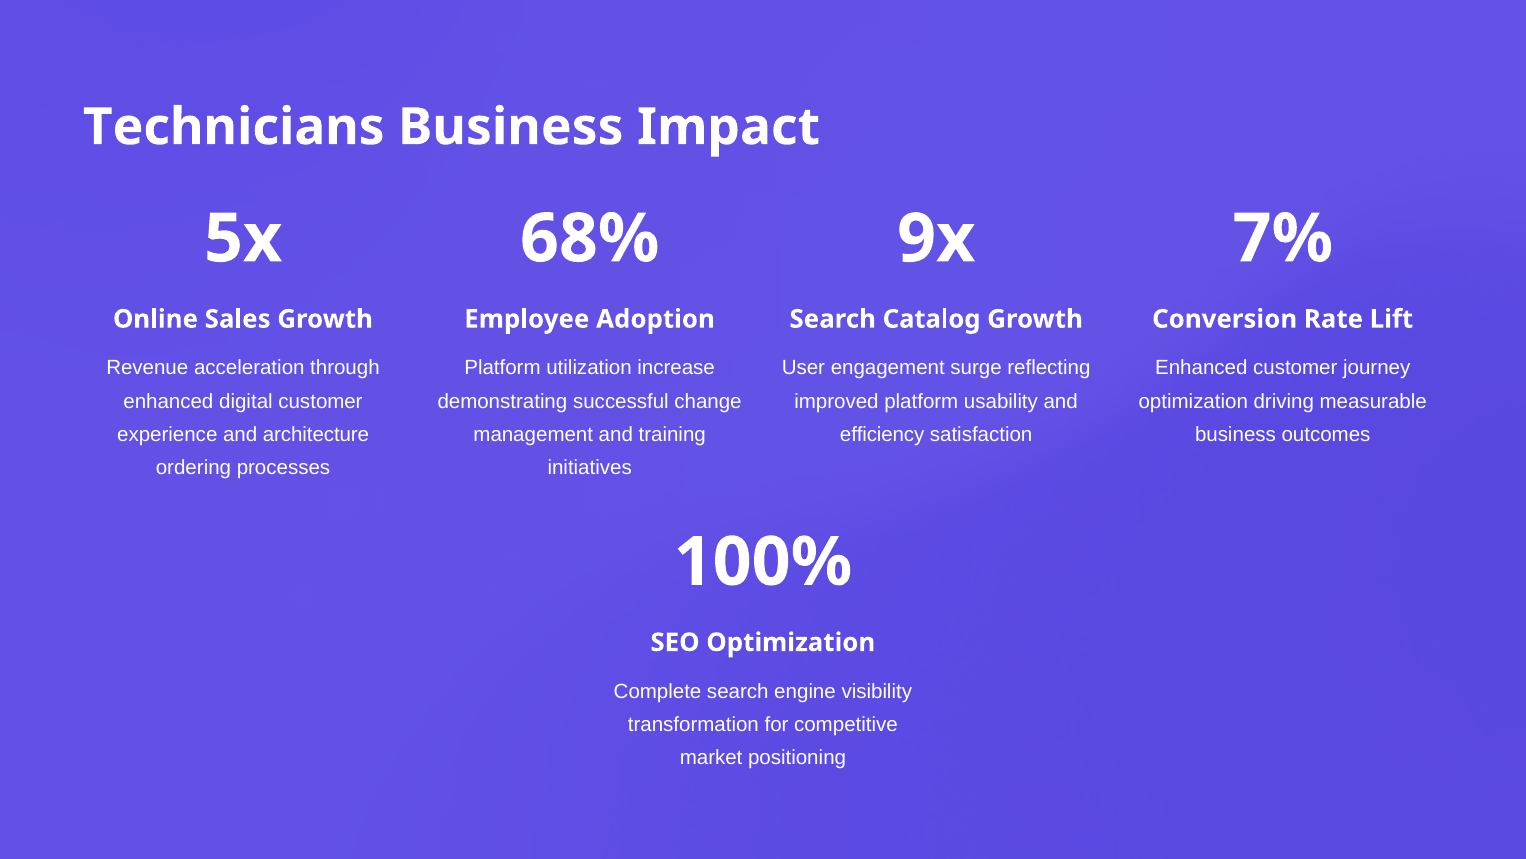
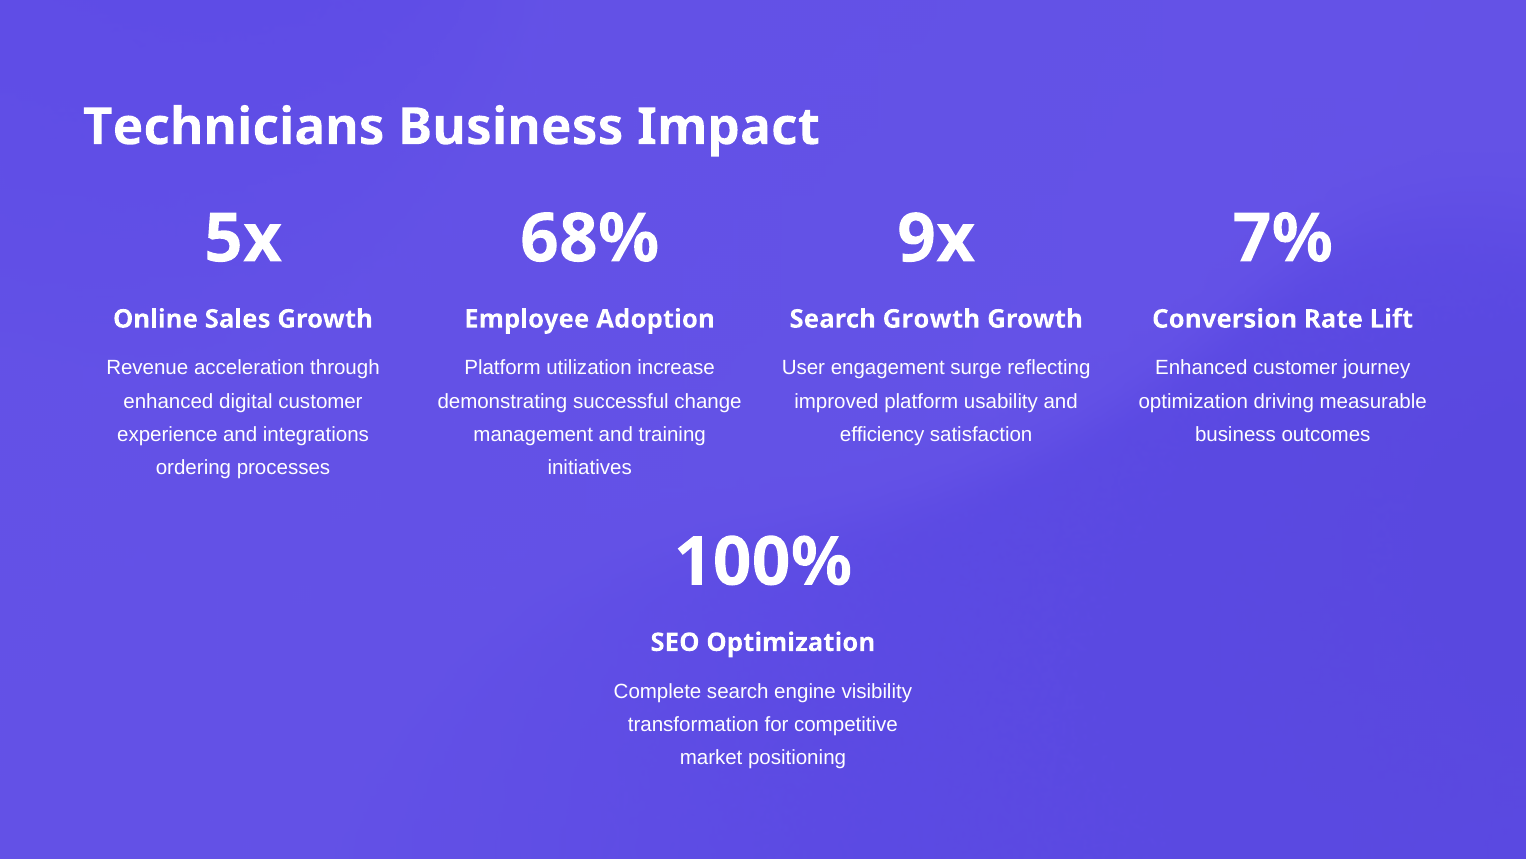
Search Catalog: Catalog -> Growth (931, 319)
architecture: architecture -> integrations (316, 434)
